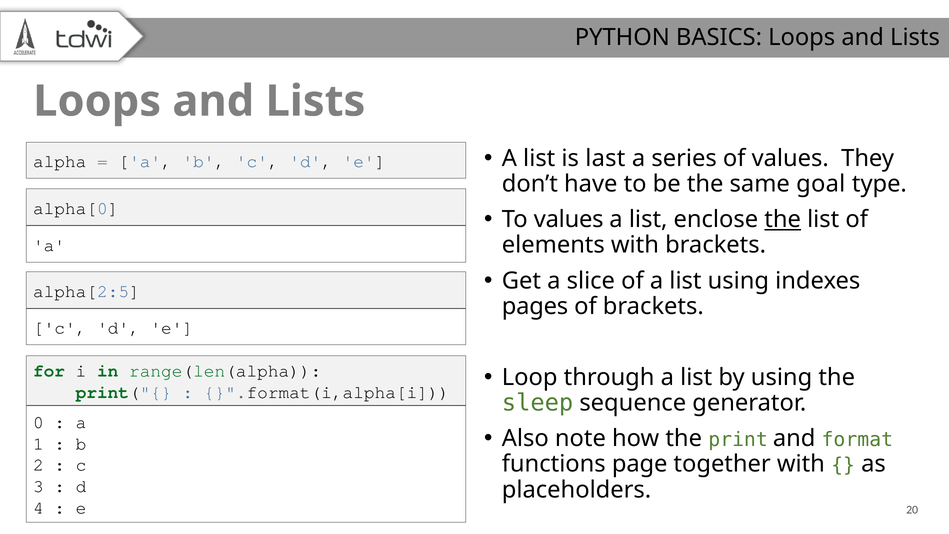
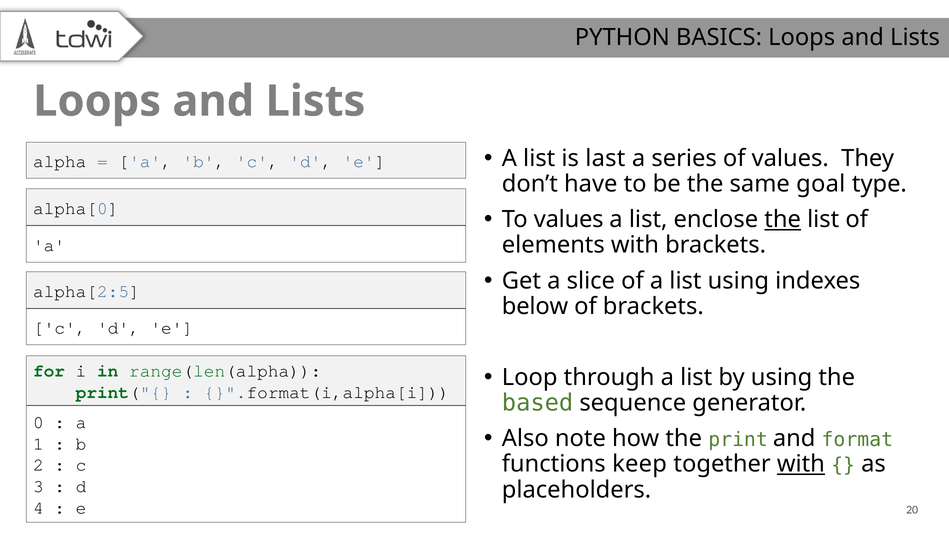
pages: pages -> below (535, 306)
sleep: sleep -> based (538, 403)
page: page -> keep (640, 464)
with underline: none -> present (801, 464)
